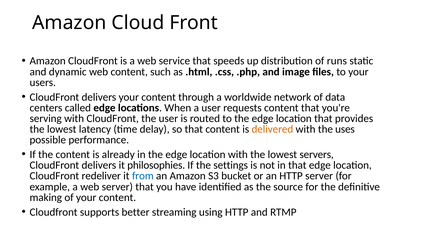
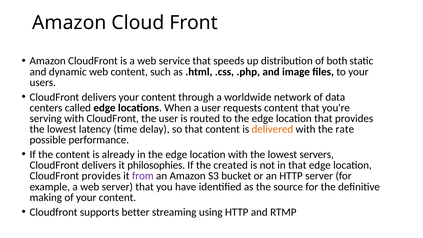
runs: runs -> both (337, 61)
uses: uses -> rate (345, 129)
settings: settings -> created (231, 165)
CloudFront redeliver: redeliver -> provides (101, 176)
from colour: blue -> purple (143, 176)
